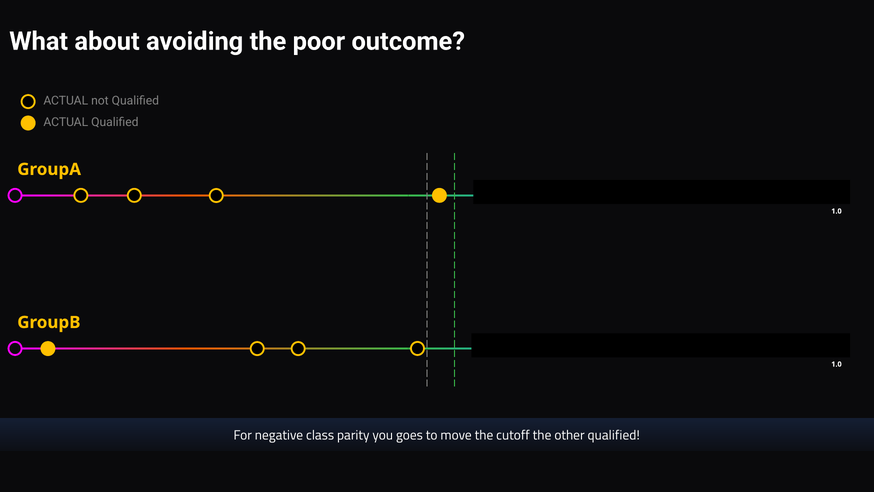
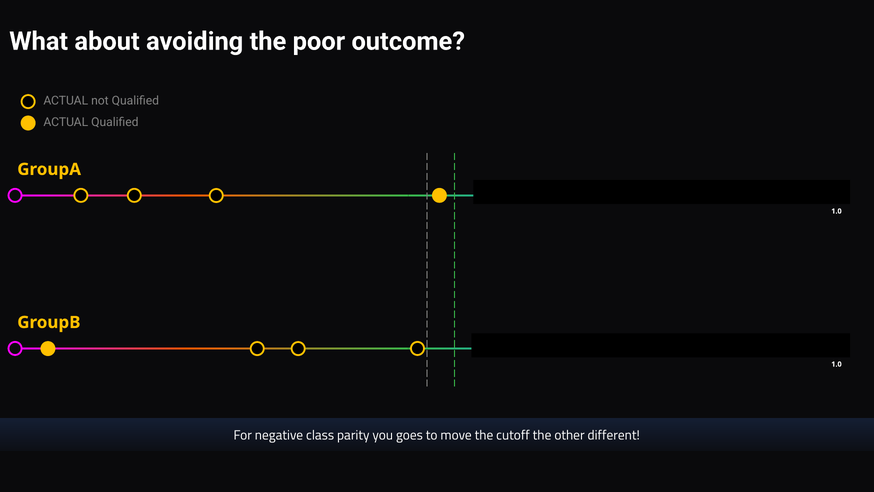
other qualified: qualified -> different (614, 435)
